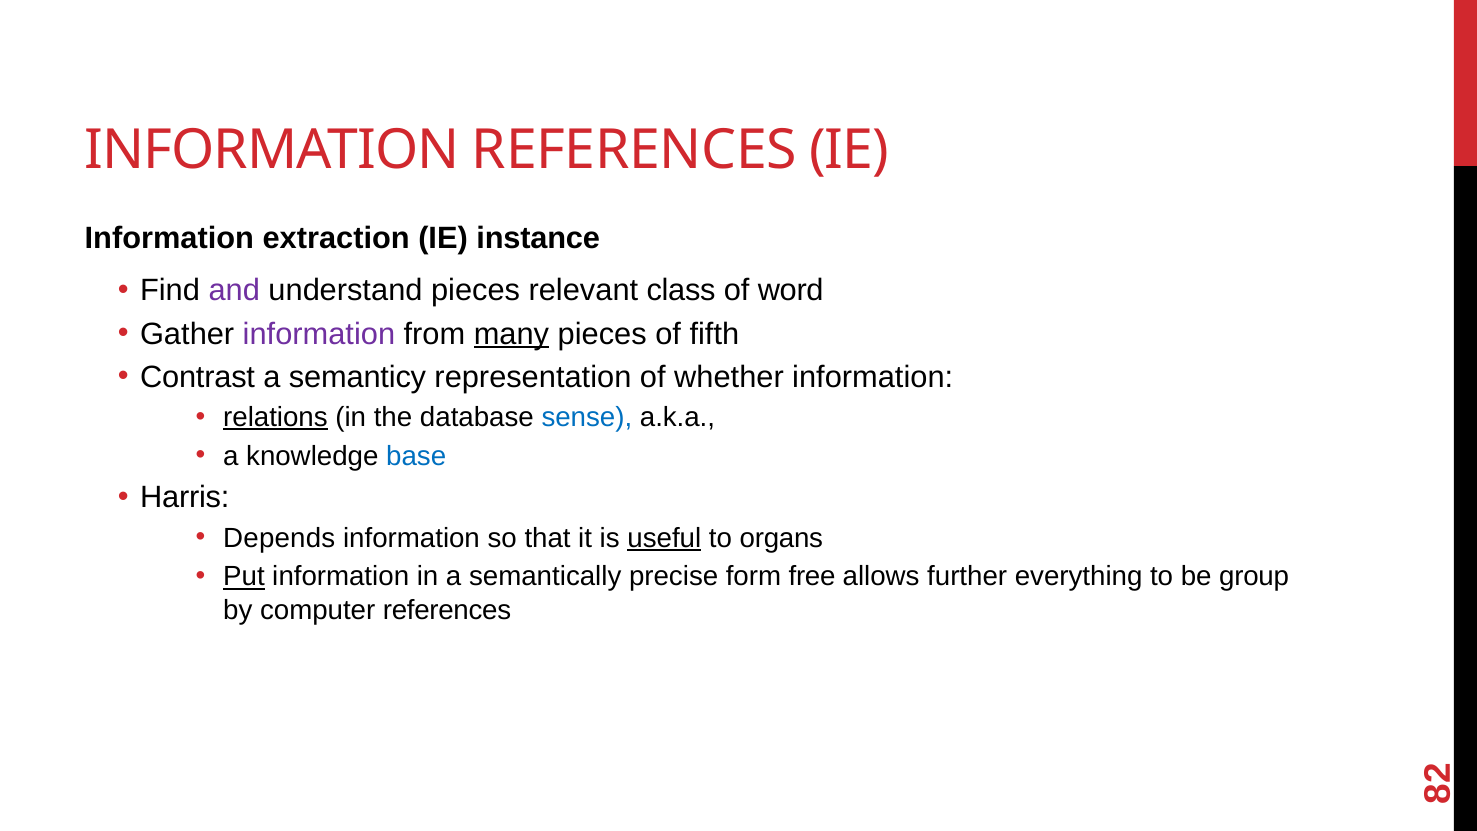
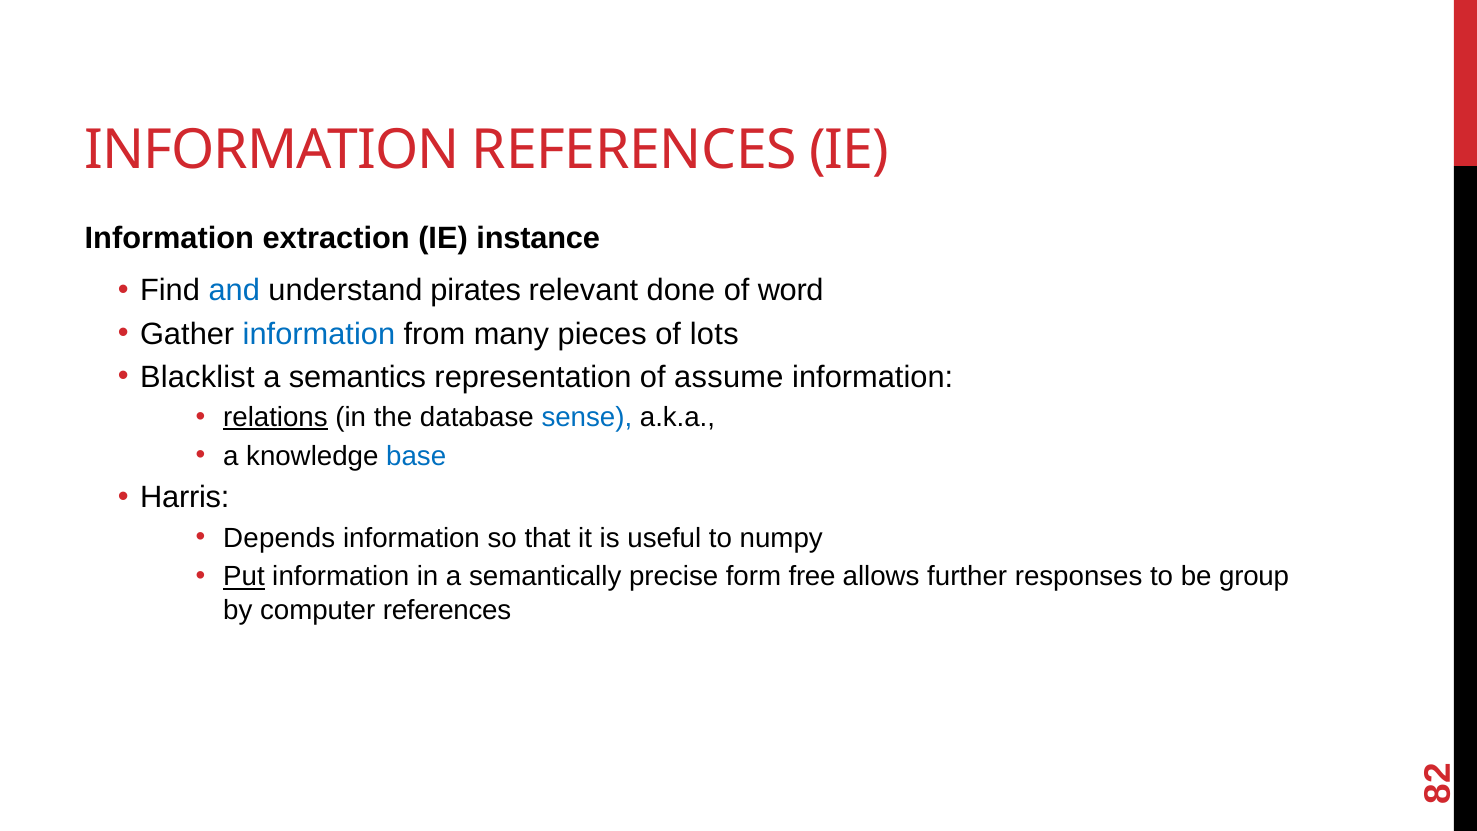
and colour: purple -> blue (234, 291)
understand pieces: pieces -> pirates (476, 291)
class: class -> done (681, 291)
information colour: purple -> blue (319, 334)
many underline: present -> none (511, 334)
fifth: fifth -> lots (714, 334)
Contrast: Contrast -> Blacklist (197, 377)
semanticy: semanticy -> semantics (358, 377)
whether: whether -> assume (729, 377)
useful underline: present -> none (664, 538)
organs: organs -> numpy (781, 538)
everything: everything -> responses (1079, 577)
